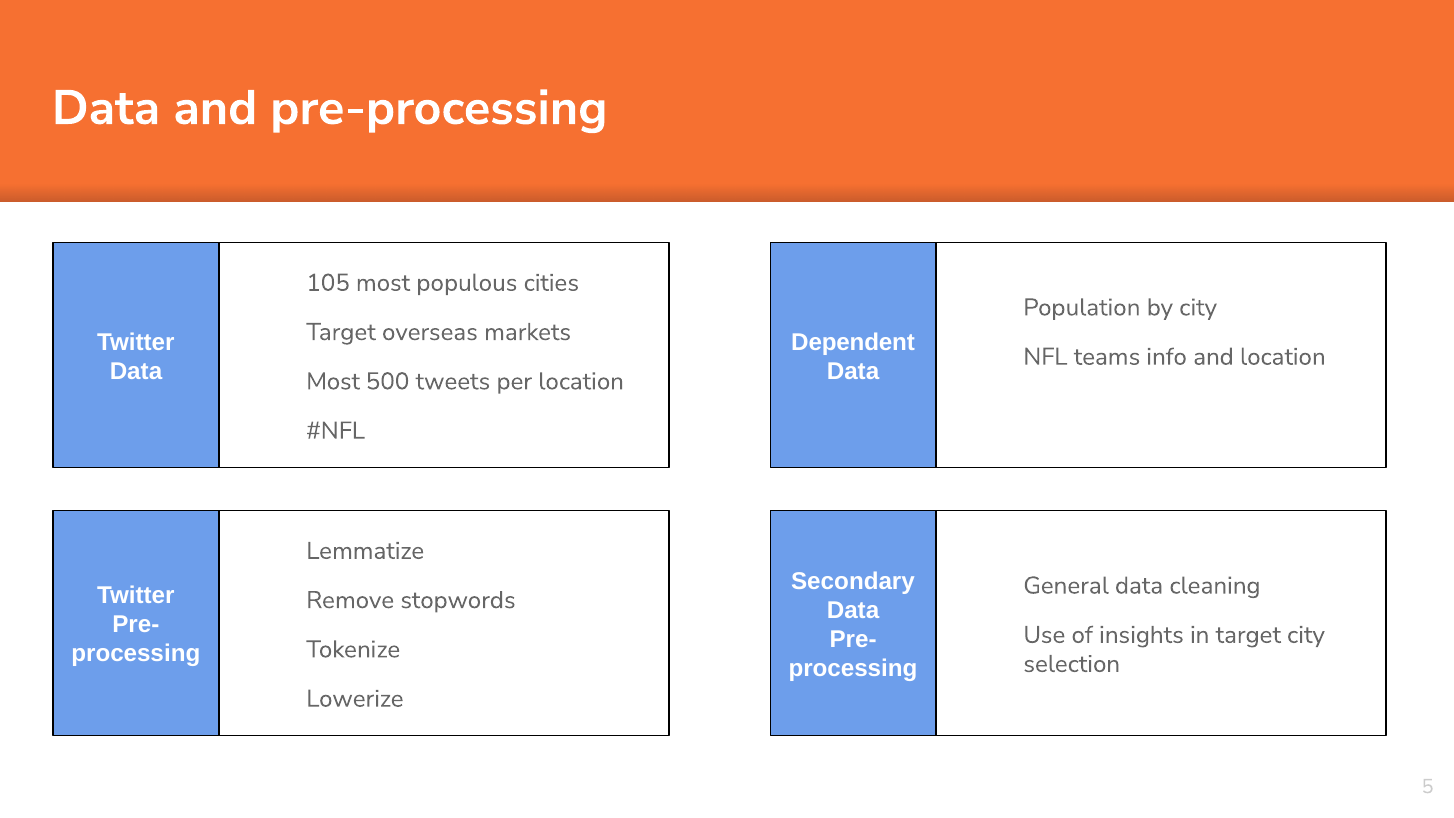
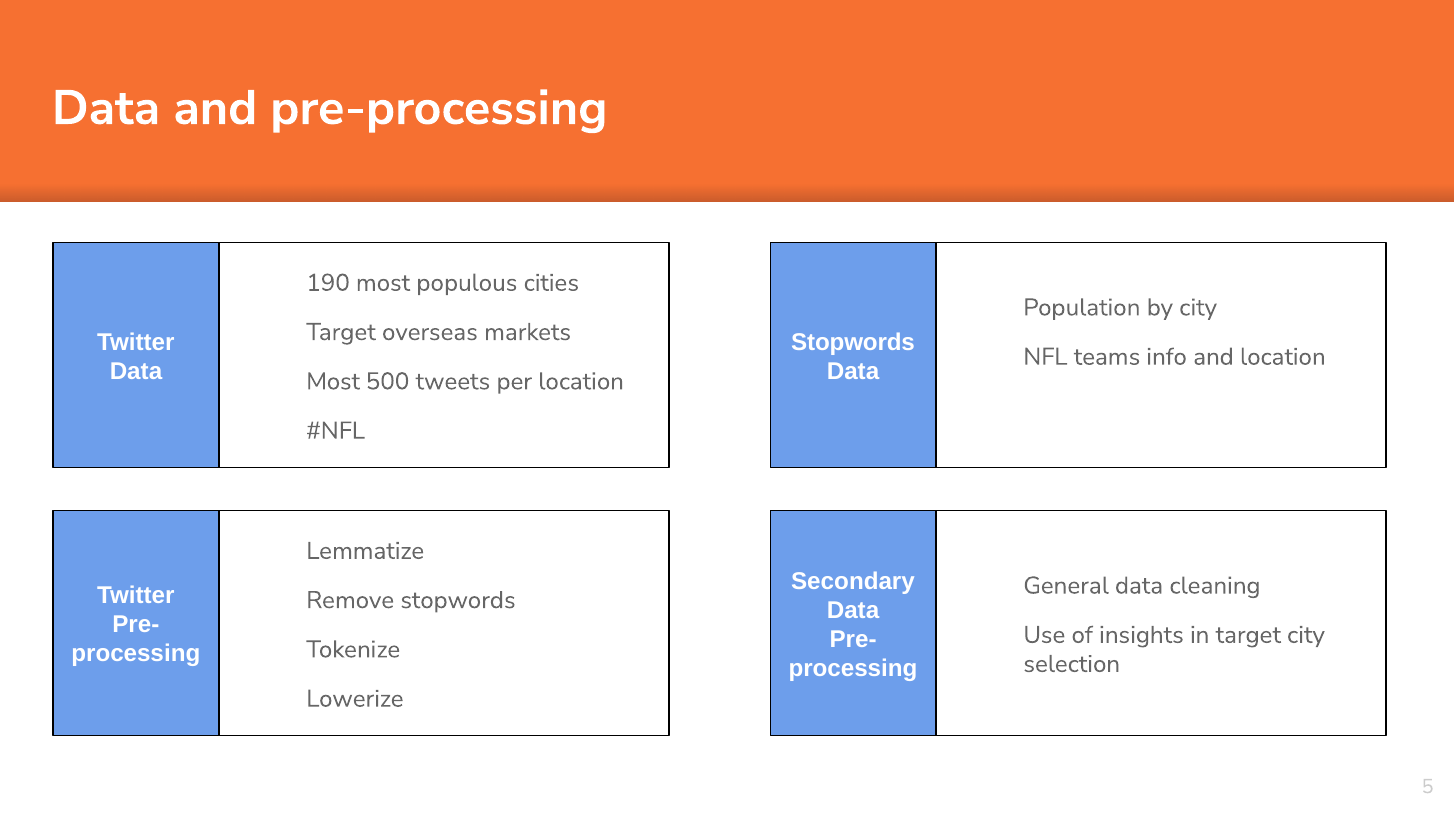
105: 105 -> 190 (328, 283)
Dependent: Dependent -> Stopwords (853, 342)
